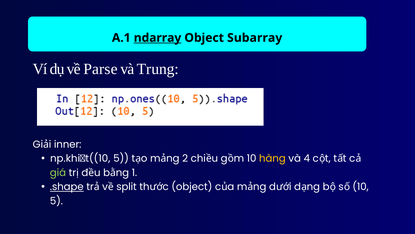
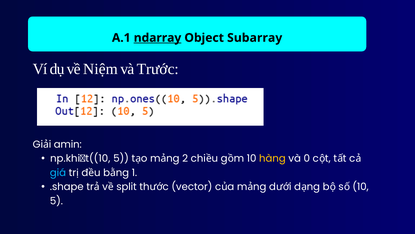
Parse: Parse -> Niệm (101, 69)
Trung: Trung -> Trước (158, 69)
inner: inner -> amin (68, 144)
4: 4 -> 0 (307, 158)
giá colour: light green -> light blue (58, 172)
.shape underline: present -> none (67, 186)
object: object -> vector (192, 186)
